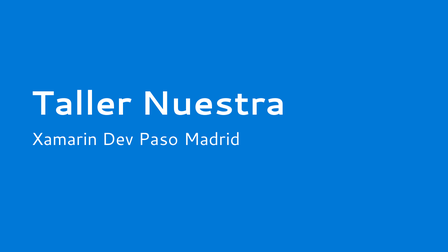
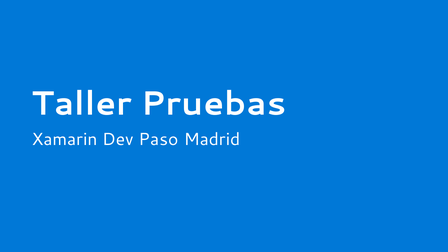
Nuestra: Nuestra -> Pruebas (213, 104)
